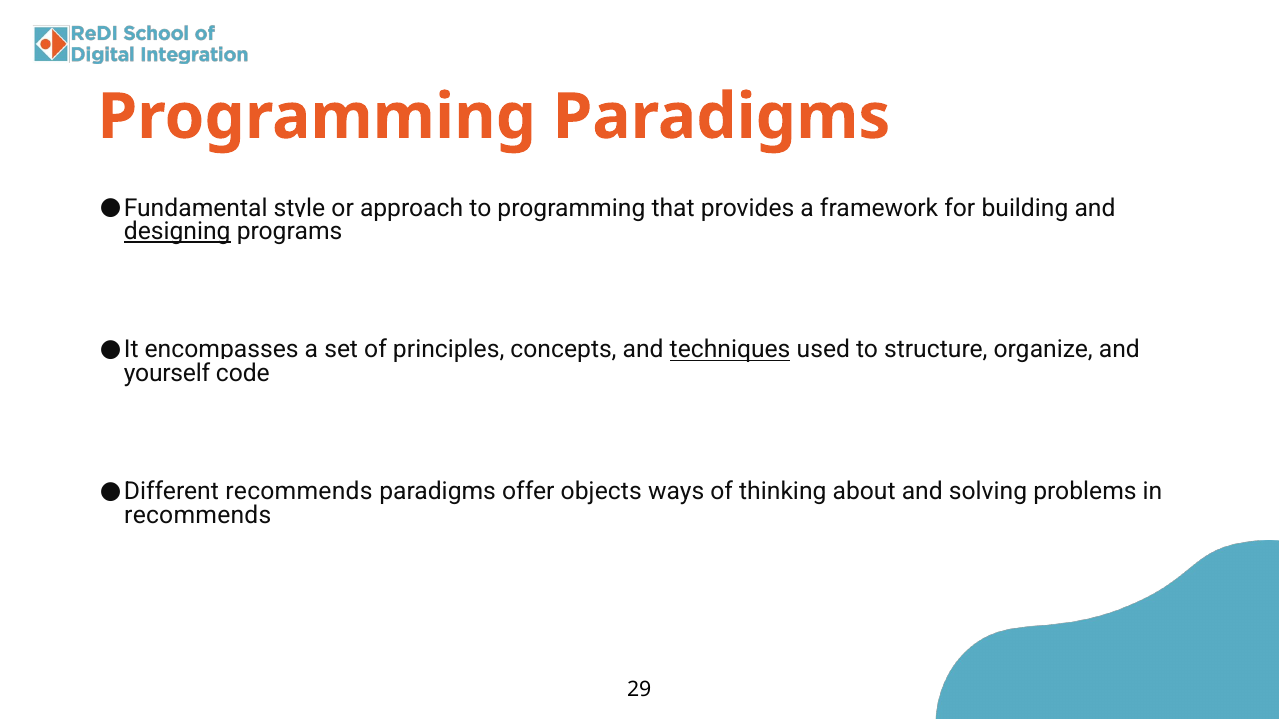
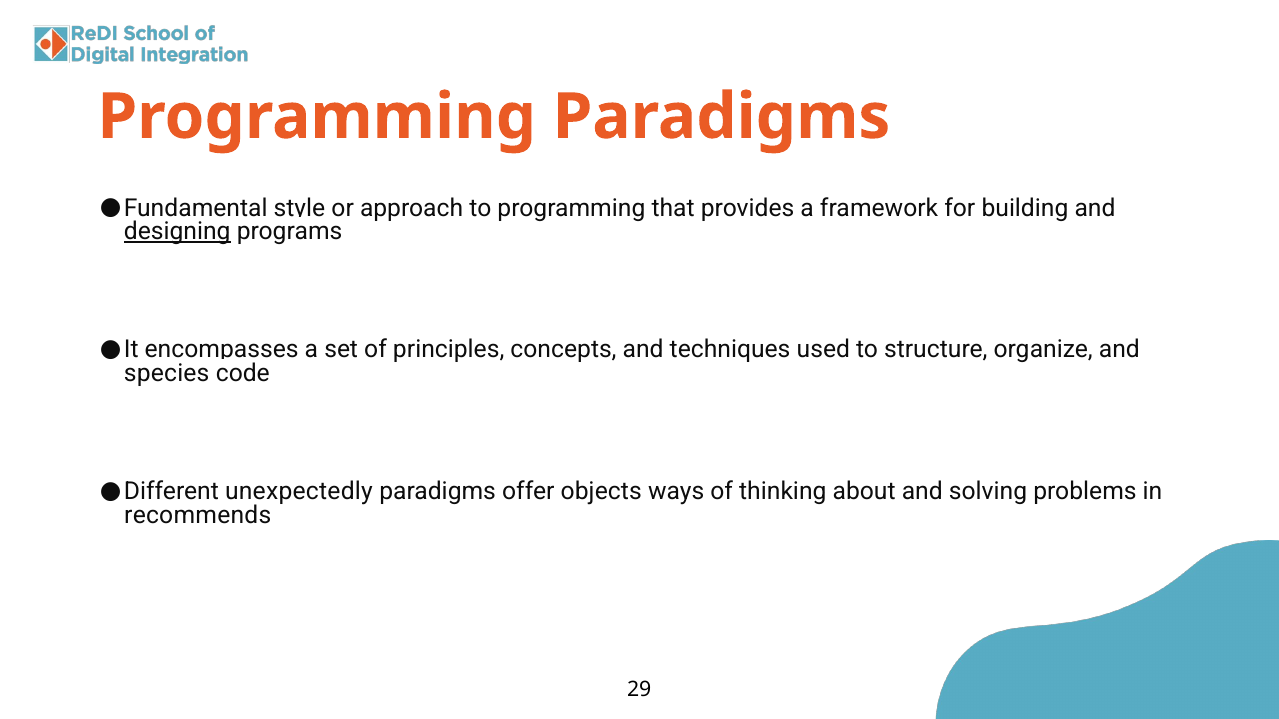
techniques underline: present -> none (730, 350)
yourself: yourself -> species (167, 374)
recommends: recommends -> unexpectedly (299, 492)
